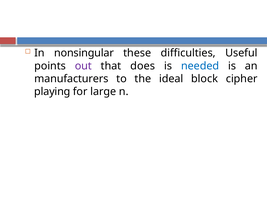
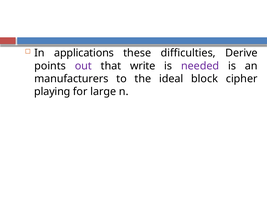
nonsingular: nonsingular -> applications (84, 53)
Useful: Useful -> Derive (241, 53)
does: does -> write (143, 66)
needed colour: blue -> purple (200, 66)
